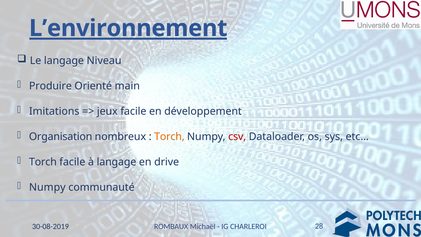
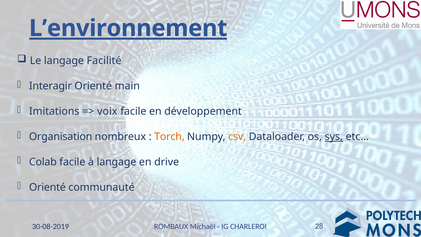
Niveau: Niveau -> Facilité (104, 61)
Produire: Produire -> Interagir (50, 86)
jeux: jeux -> voix (107, 111)
csv colour: red -> orange (237, 137)
sys underline: none -> present (334, 137)
Torch: Torch -> Colab (43, 162)
Numpy: Numpy -> Orienté (47, 187)
